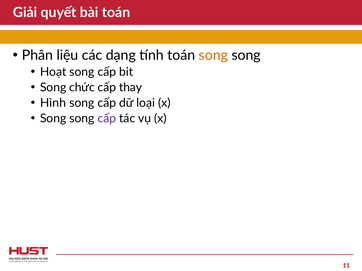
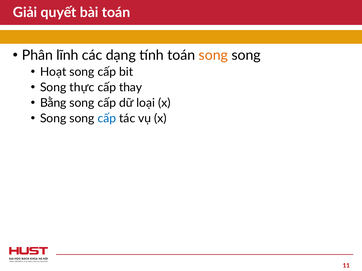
liệu: liệu -> lĩnh (67, 55)
chức: chức -> thực (82, 88)
Hình: Hình -> Bằng (53, 103)
cấp colour: purple -> blue (107, 119)
